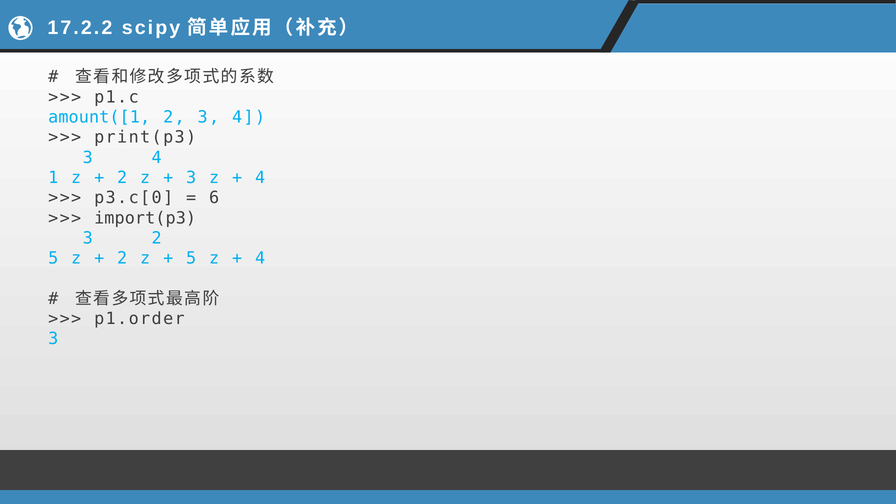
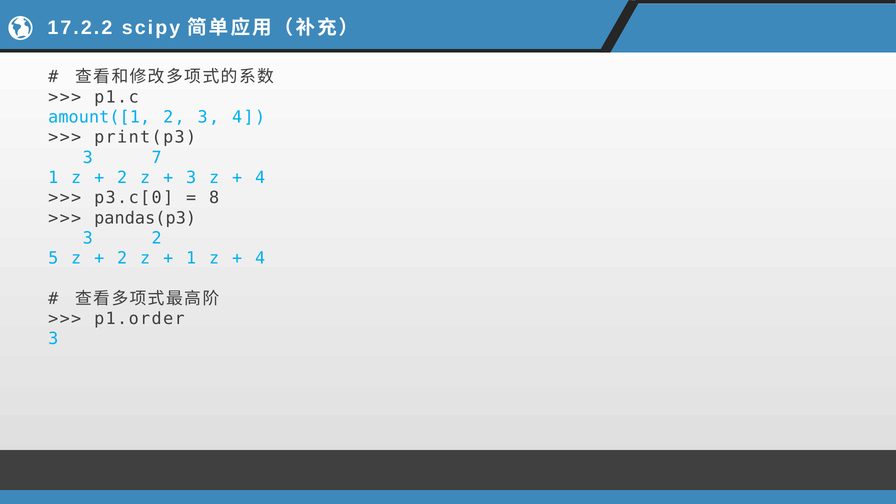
4: 4 -> 7 (157, 158)
6: 6 -> 8 (214, 198)
import(p3: import(p3 -> pandas(p3 (145, 218)
5: 5 -> 1 (191, 258)
